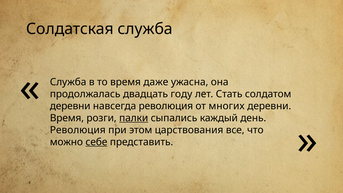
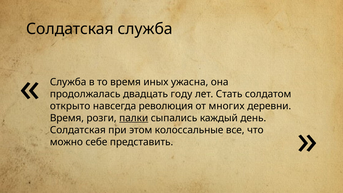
даже: даже -> иных (156, 82)
деревни: деревни -> открыто (70, 106)
Революция: Революция -> Солдатская (78, 130)
царствования: царствования -> колоссальные (189, 130)
себе underline: present -> none (96, 142)
